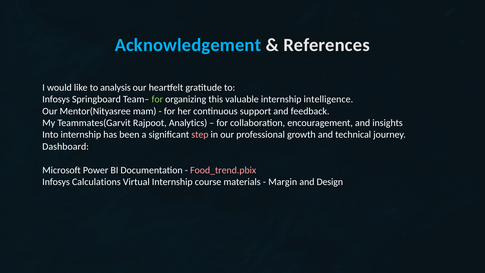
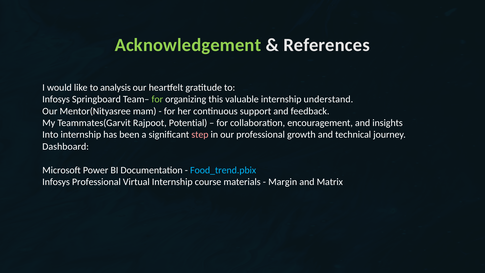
Acknowledgement colour: light blue -> light green (188, 45)
intelligence: intelligence -> understand (328, 99)
Analytics: Analytics -> Potential (188, 123)
Food_trend.pbix colour: pink -> light blue (223, 170)
Infosys Calculations: Calculations -> Professional (96, 182)
Design: Design -> Matrix (330, 182)
